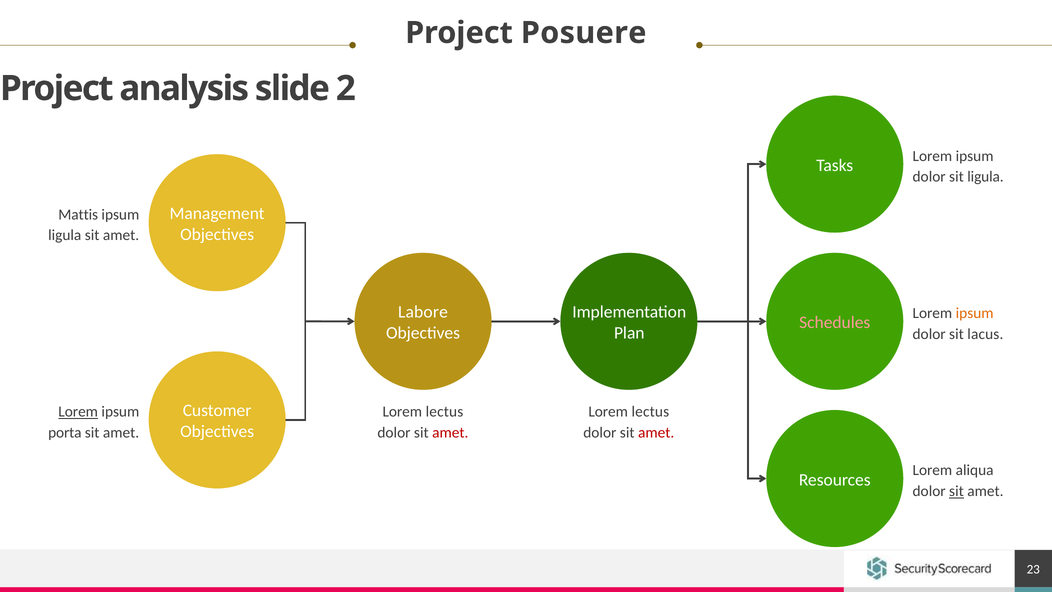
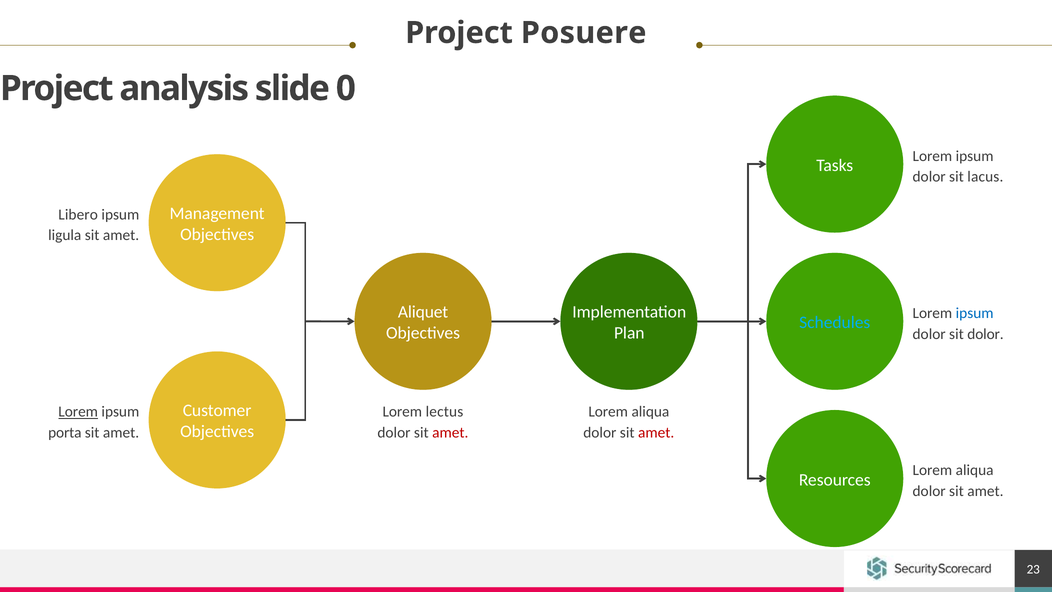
2: 2 -> 0 (346, 88)
sit ligula: ligula -> lacus (985, 177)
Mattis: Mattis -> Libero (78, 214)
Labore: Labore -> Aliquet (423, 312)
ipsum colour: orange -> blue (975, 313)
Schedules colour: pink -> light blue (835, 322)
sit lacus: lacus -> dolor (986, 334)
lectus: lectus -> aliqua (650, 412)
sit underline: present -> none (956, 491)
